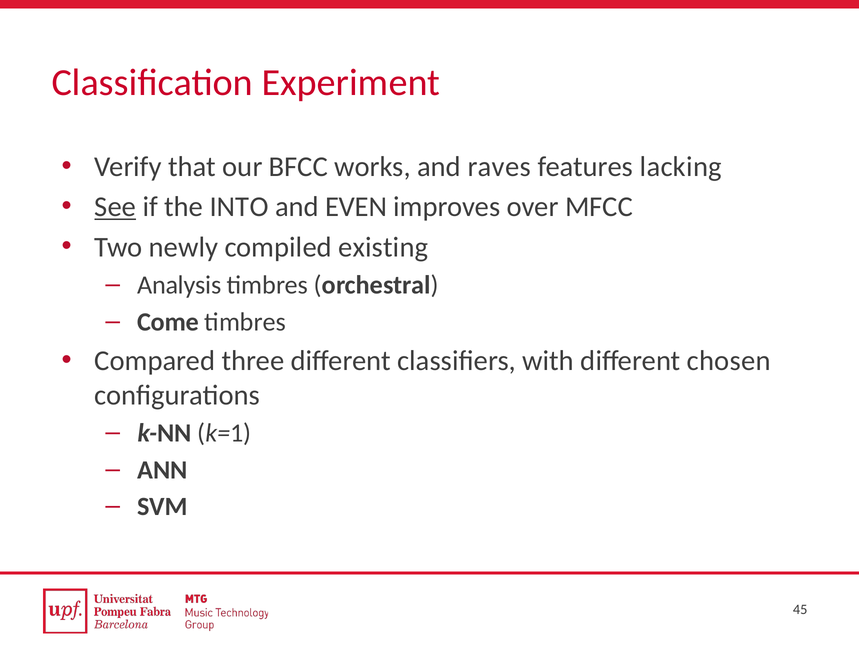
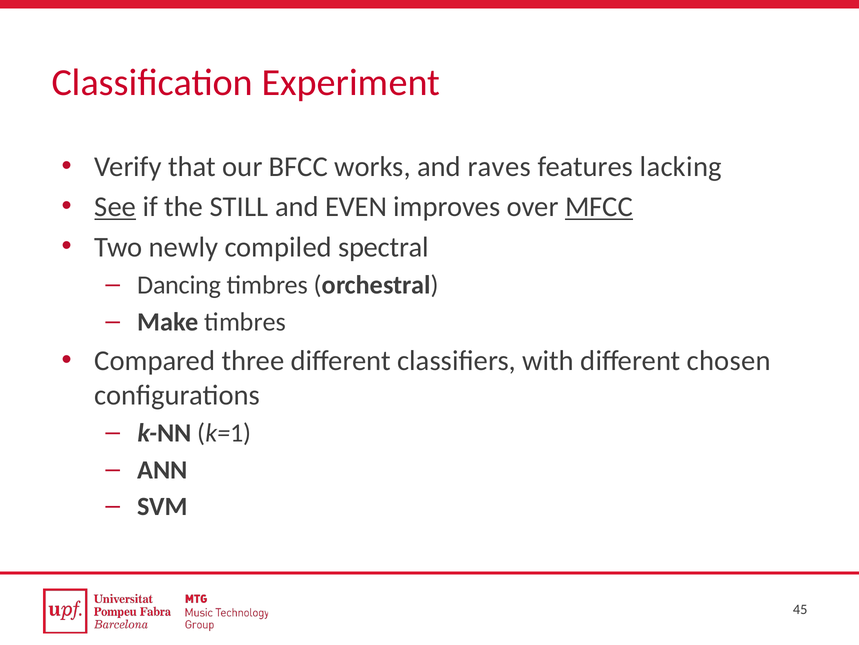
INTO: INTO -> STILL (239, 207)
MFCC underline: none -> present (599, 207)
existing: existing -> spectral (383, 247)
Analysis: Analysis -> Dancing (179, 285)
Come: Come -> Make (168, 321)
